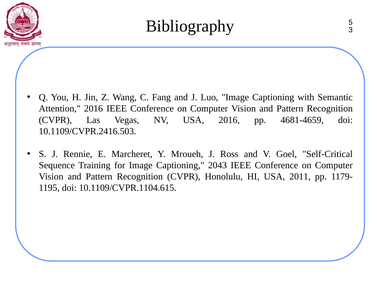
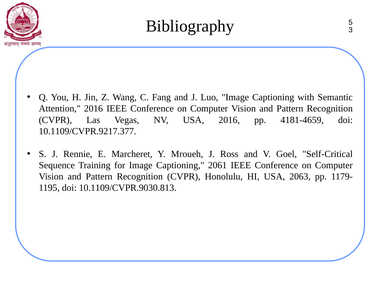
4681-4659: 4681-4659 -> 4181-4659 (302, 120)
10.1109/CVPR.2416.503: 10.1109/CVPR.2416.503 -> 10.1109/CVPR.9217.377 (88, 131)
2043: 2043 -> 2061 (217, 165)
2011: 2011 -> 2063 (300, 176)
10.1109/CVPR.1104.615: 10.1109/CVPR.1104.615 -> 10.1109/CVPR.9030.813 (128, 188)
